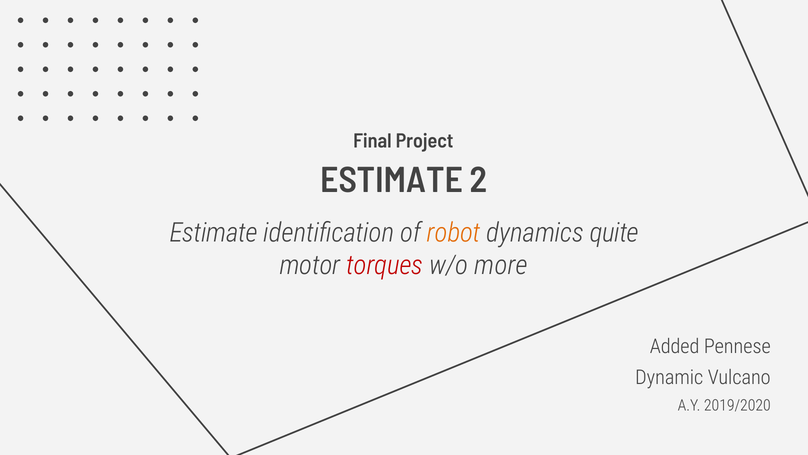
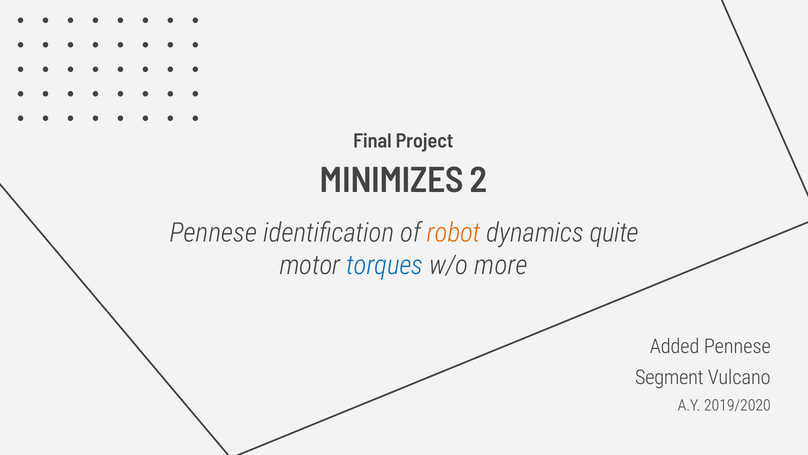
ESTIMATE: ESTIMATE -> MINIMIZES (392, 180)
Estimate: Estimate -> Pennese (213, 233)
torques colour: red -> blue (385, 265)
Dynamic: Dynamic -> Segment (669, 377)
